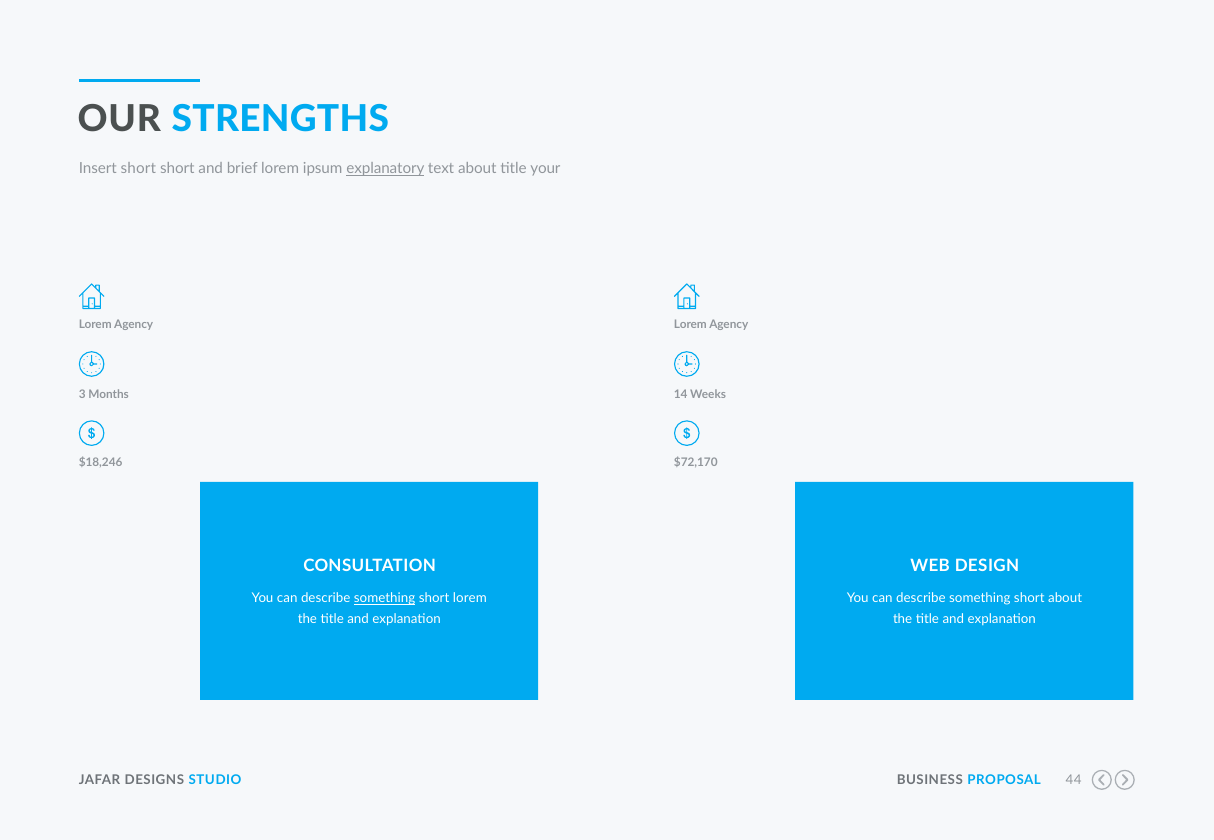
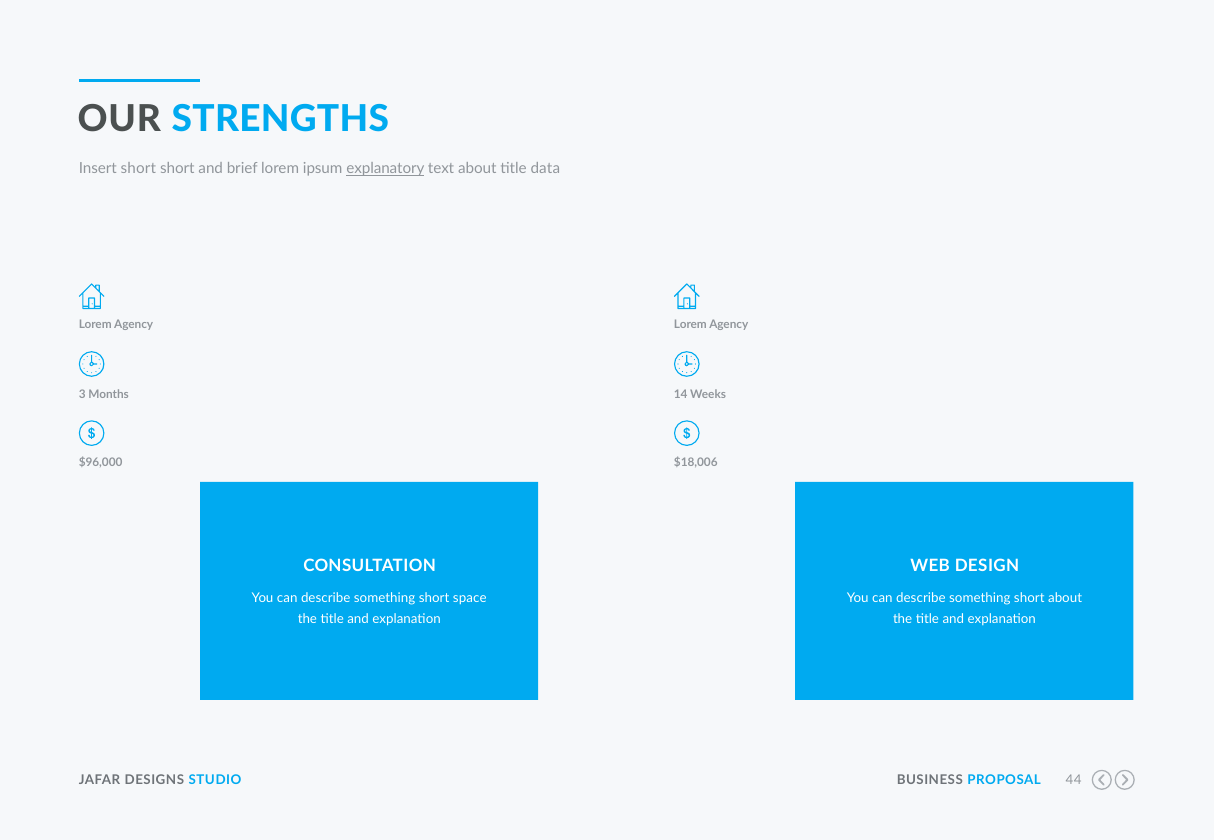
your: your -> data (545, 169)
$18,246: $18,246 -> $96,000 (101, 463)
$72,170: $72,170 -> $18,006 (696, 463)
something underline: present -> none (385, 599)
short lorem: lorem -> space (470, 599)
